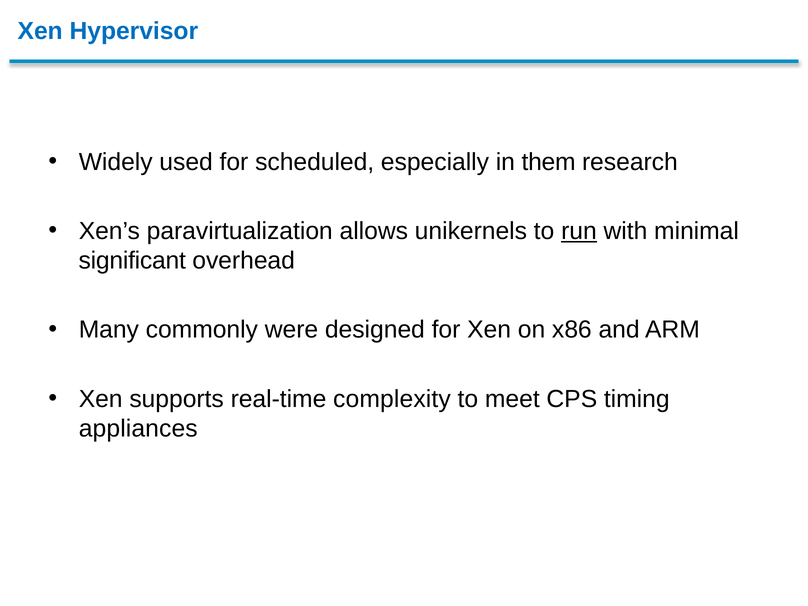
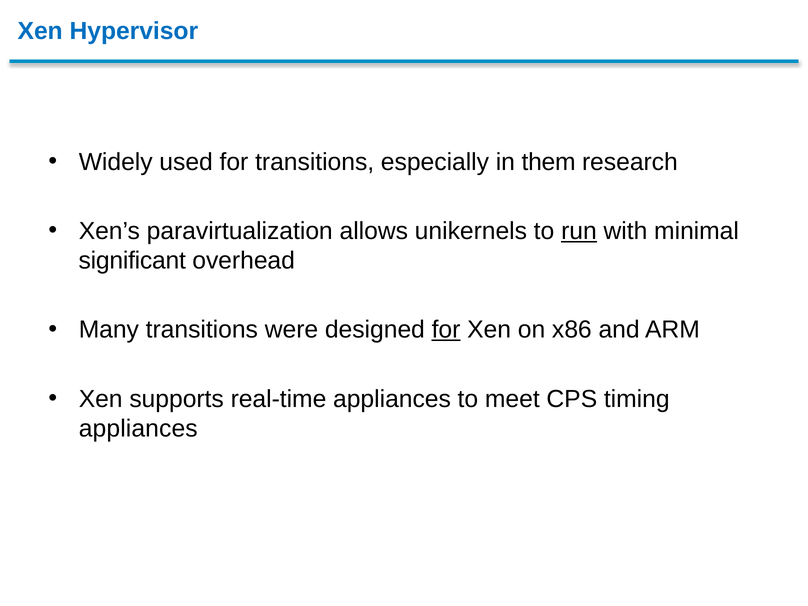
for scheduled: scheduled -> transitions (315, 162)
Many commonly: commonly -> transitions (202, 330)
for underline: none -> present (446, 330)
real-time complexity: complexity -> appliances (392, 399)
